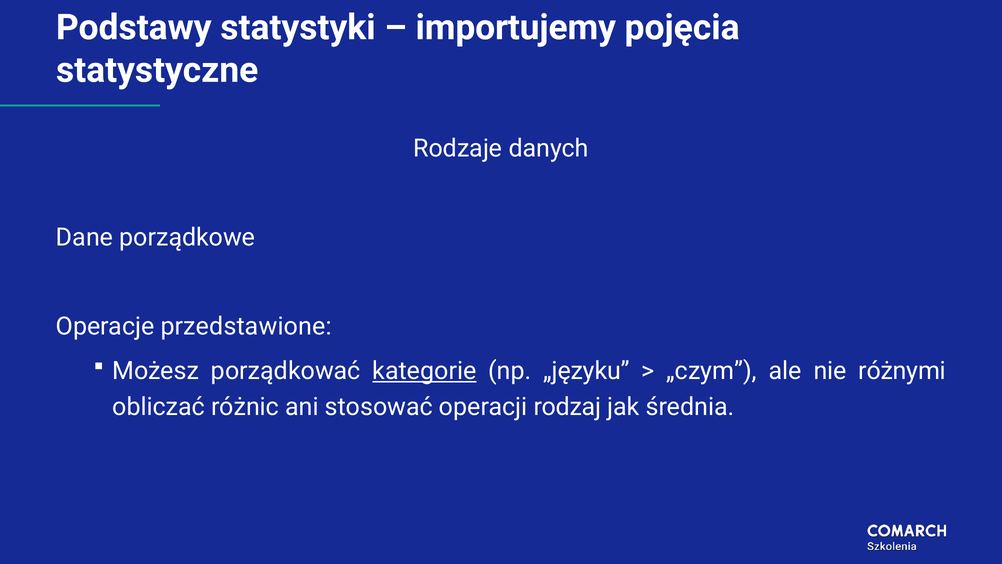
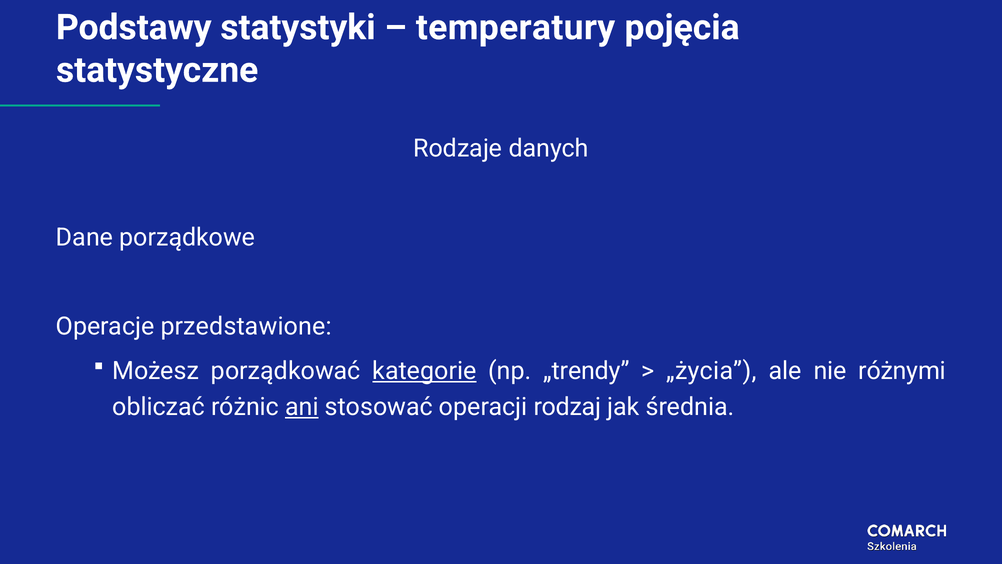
importujemy: importujemy -> temperatury (515, 27)
„języku: „języku -> „trendy (586, 371)
„czym: „czym -> „życia (711, 371)
ani underline: none -> present (302, 407)
